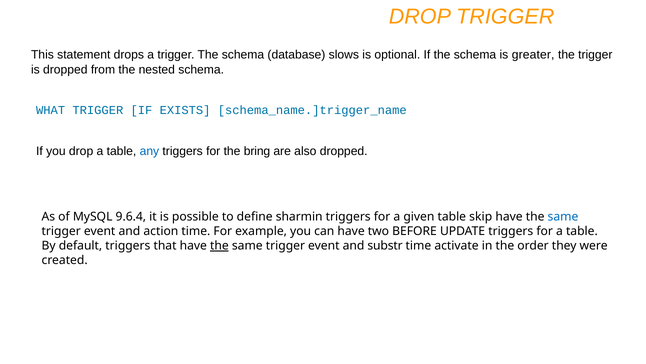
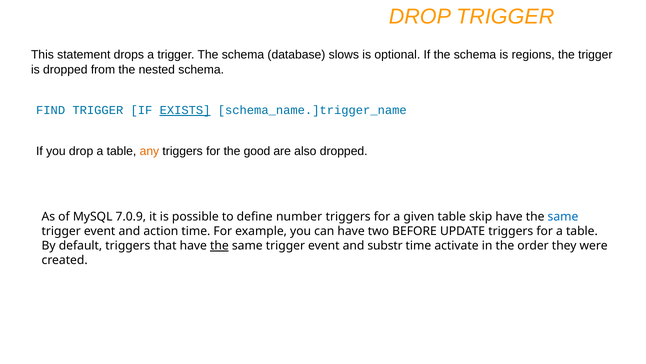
greater: greater -> regions (533, 55)
WHAT: WHAT -> FIND (51, 110)
EXISTS underline: none -> present (185, 110)
any colour: blue -> orange (149, 151)
bring: bring -> good (257, 151)
9.6.4: 9.6.4 -> 7.0.9 (131, 216)
sharmin: sharmin -> number (299, 216)
